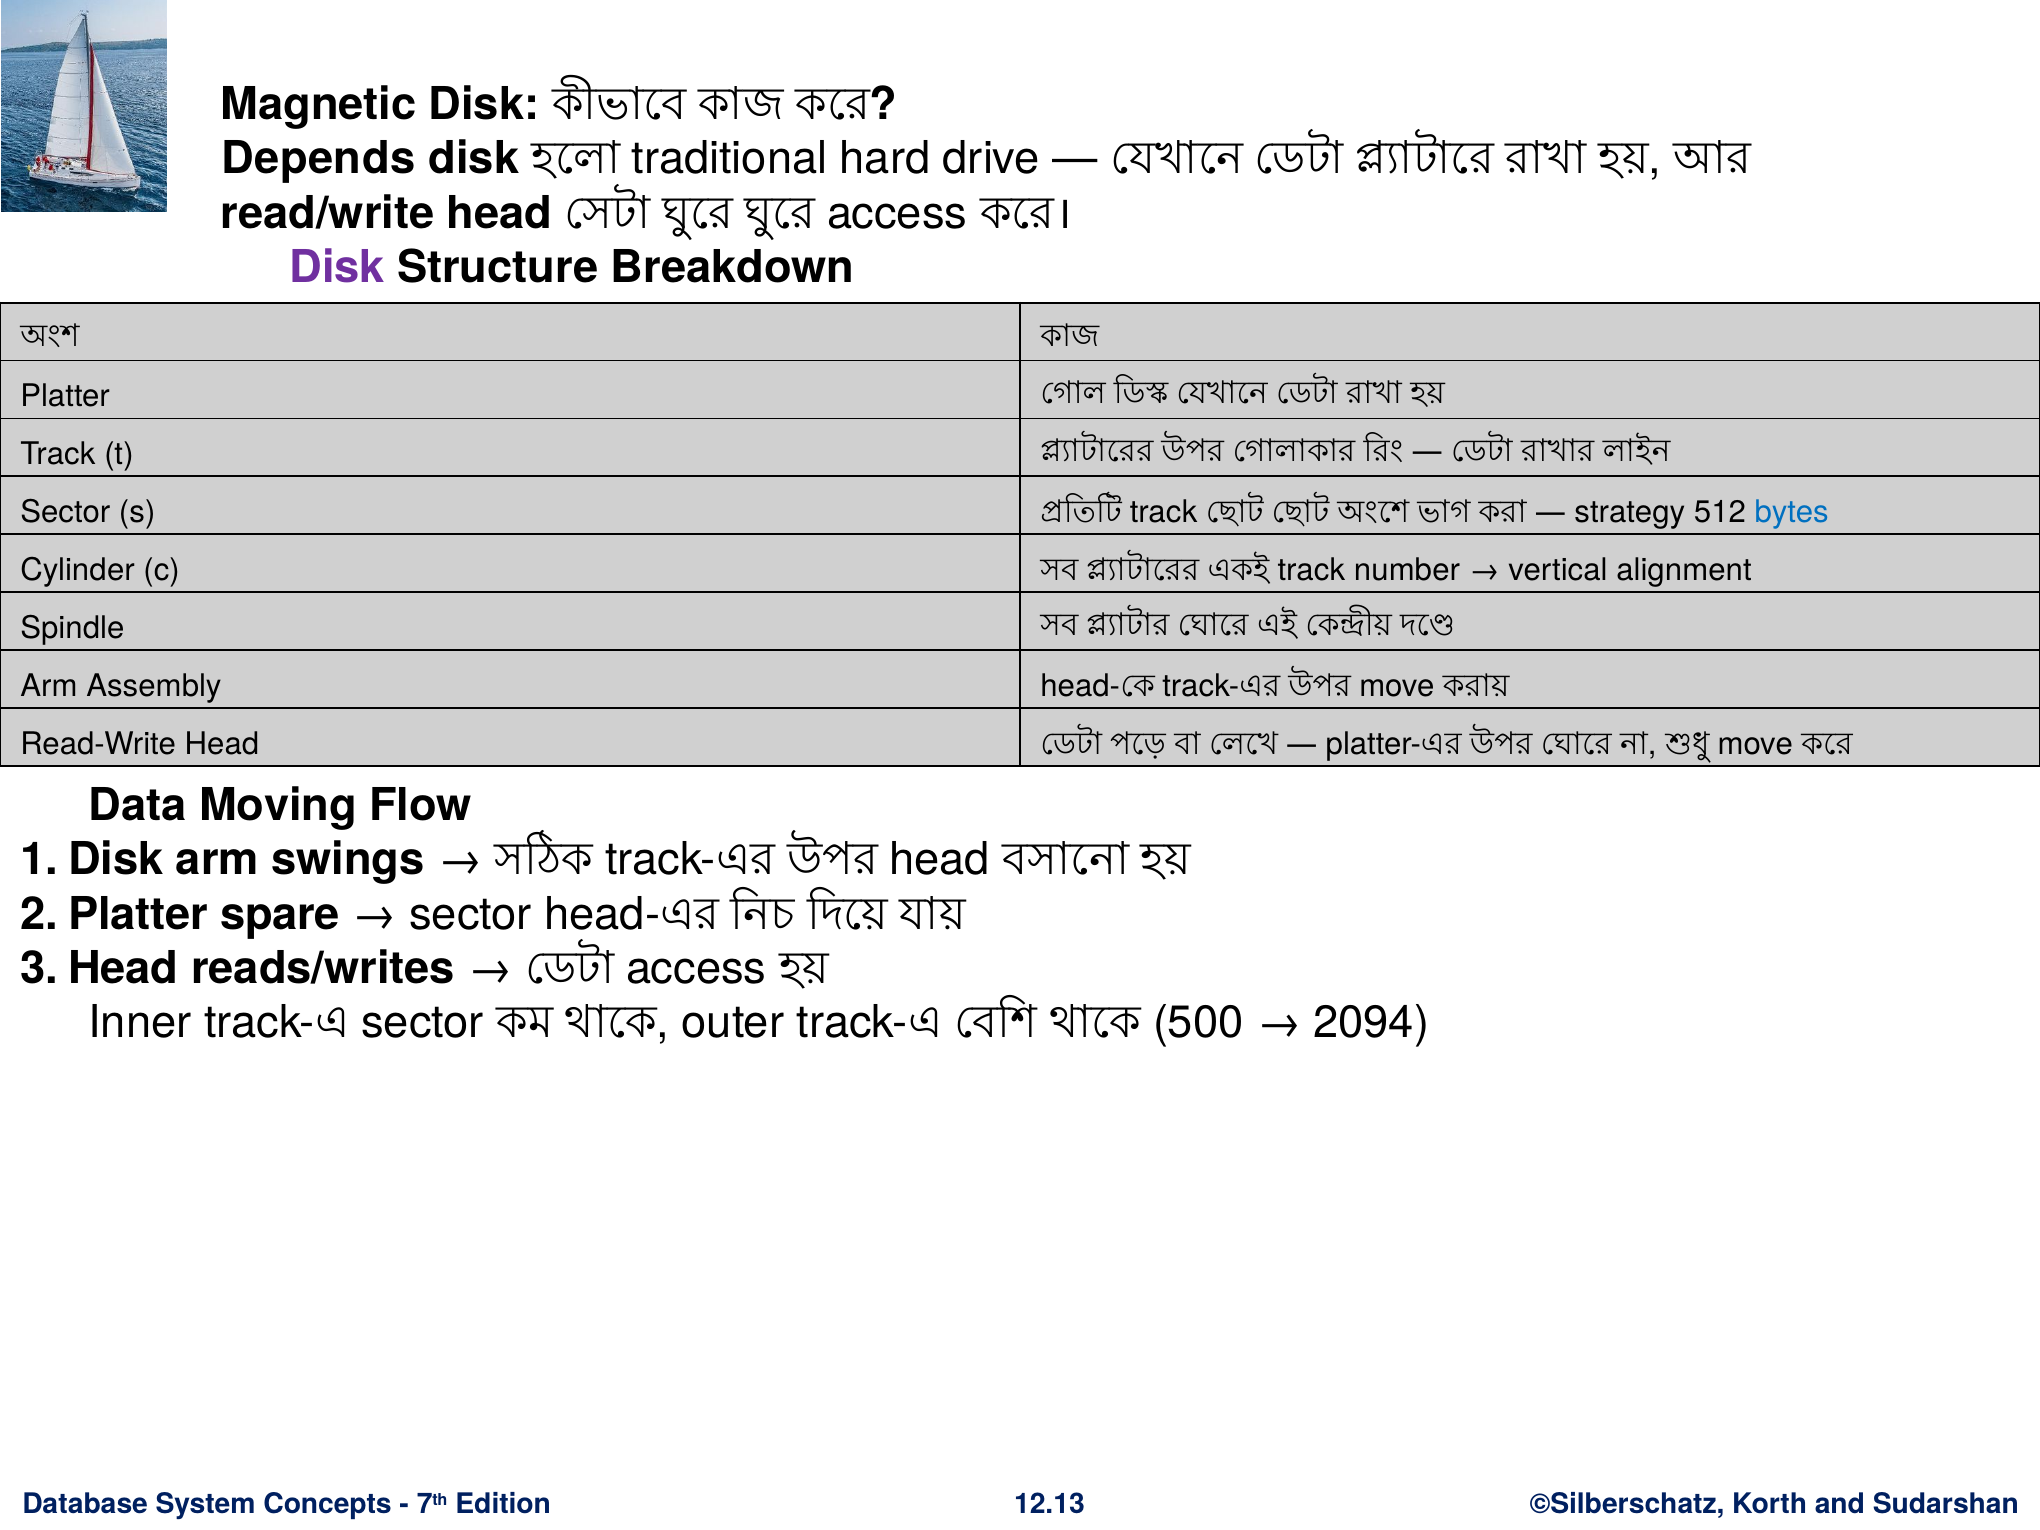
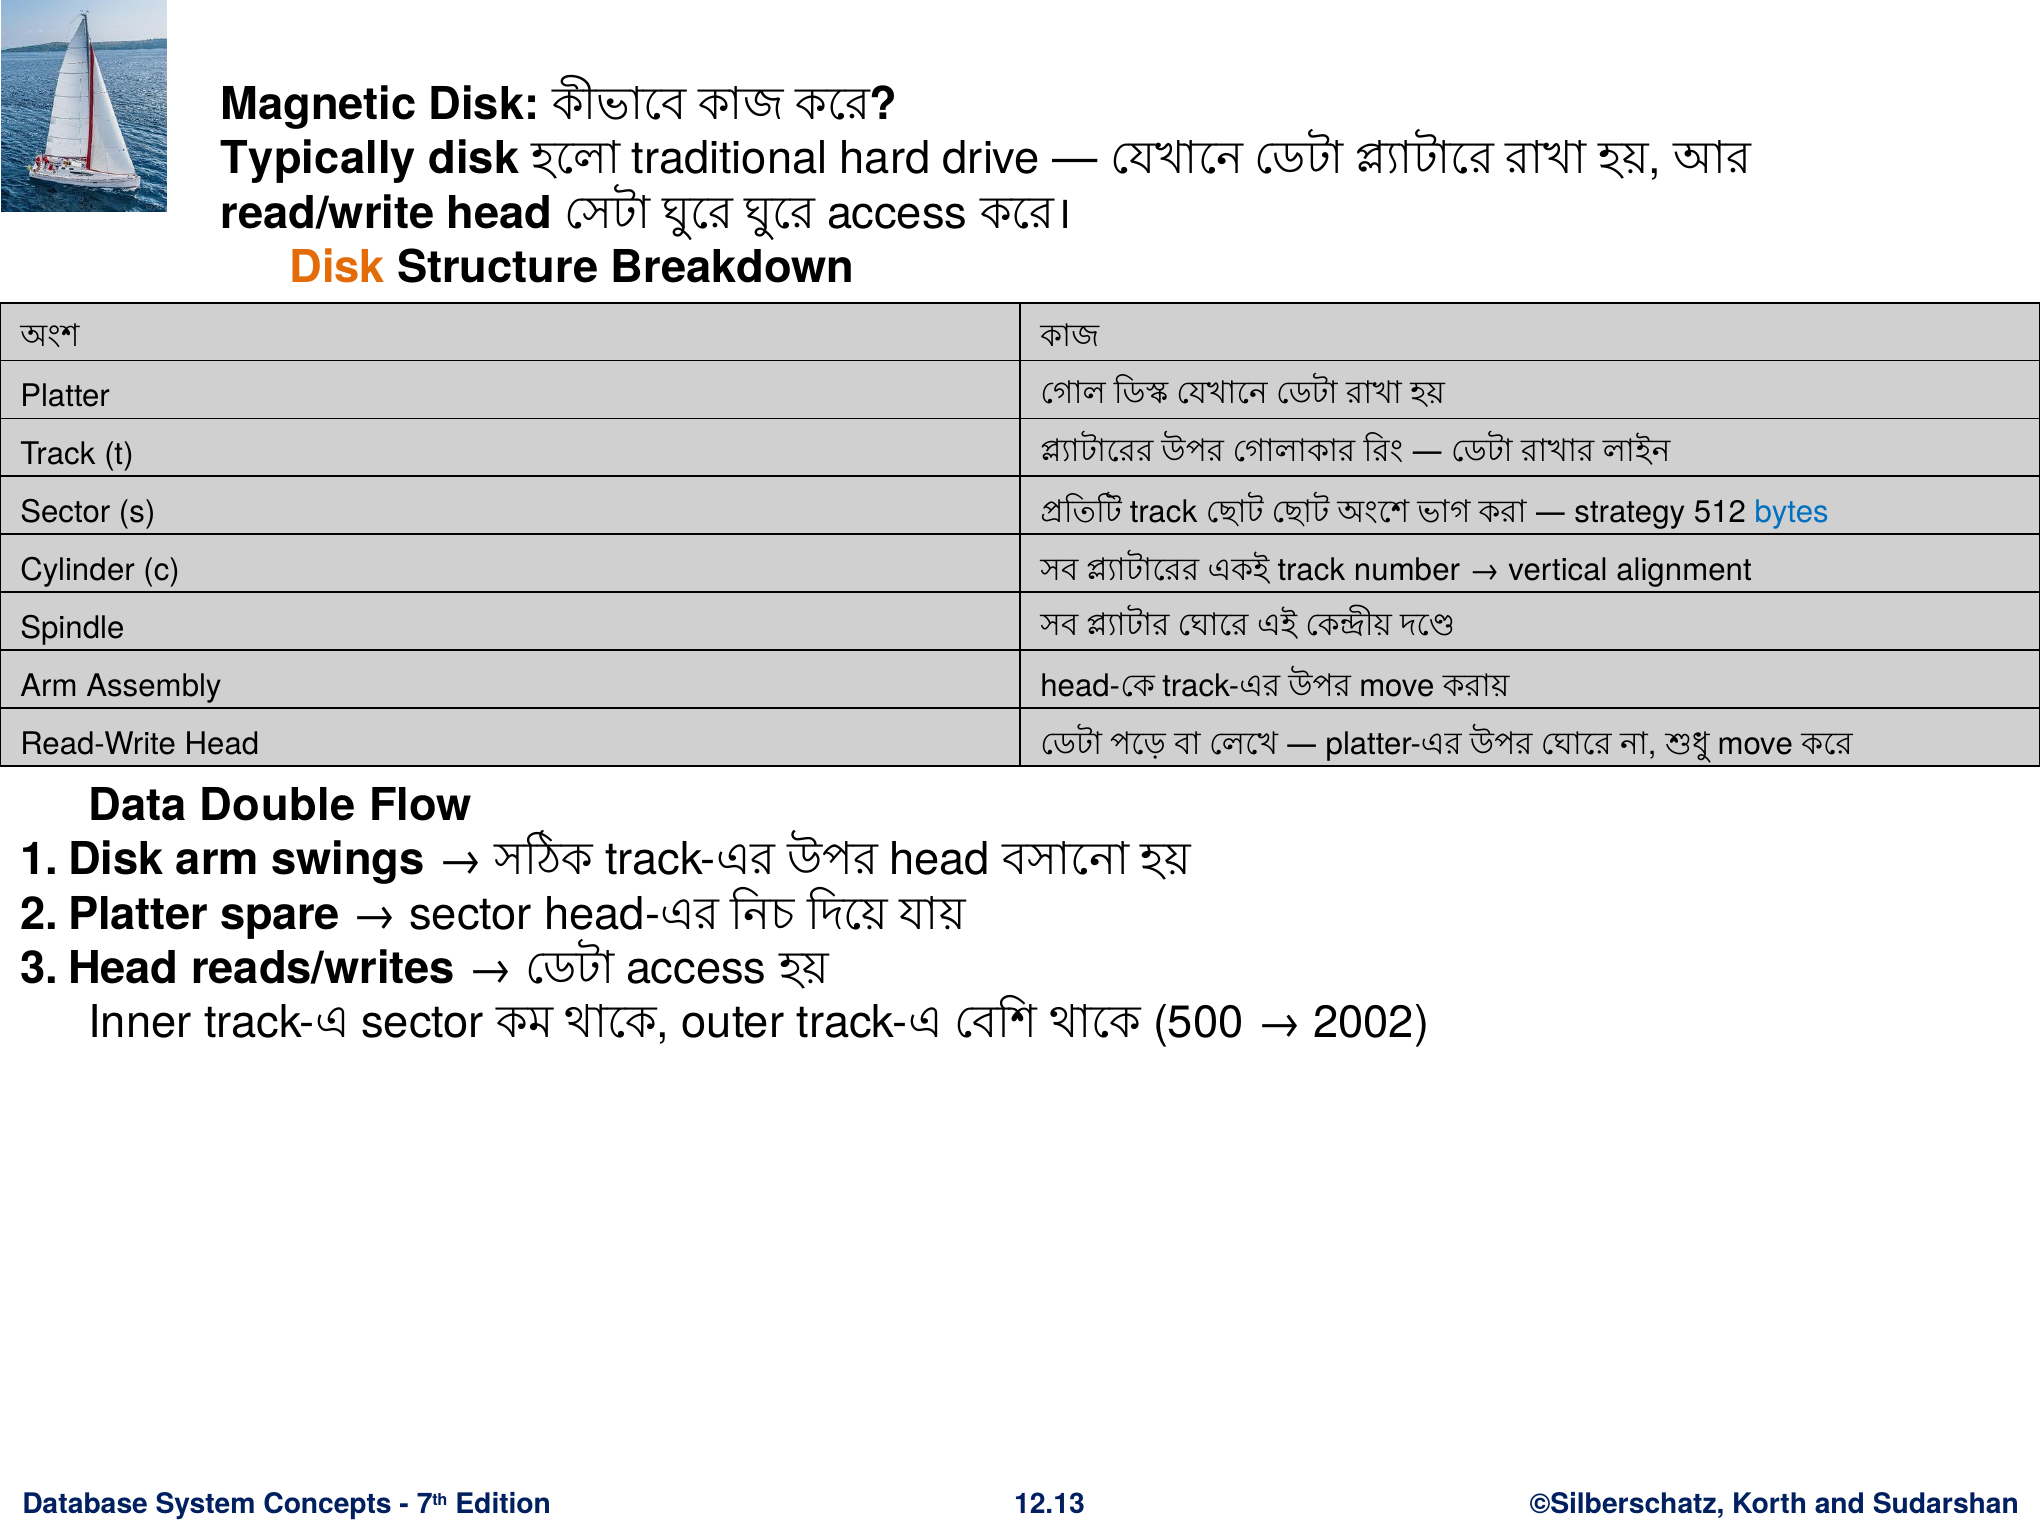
Depends: Depends -> Typically (318, 159)
Disk colour: purple -> orange (337, 268)
Moving: Moving -> Double (278, 805)
2094: 2094 -> 2002 (1371, 1023)
